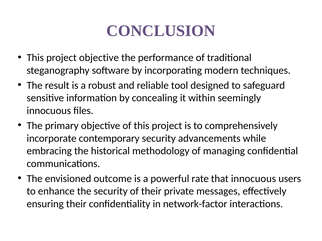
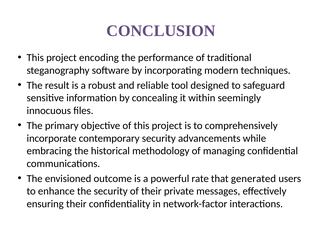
project objective: objective -> encoding (99, 58)
that innocuous: innocuous -> generated (253, 179)
